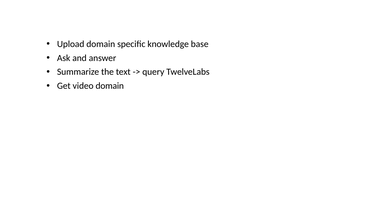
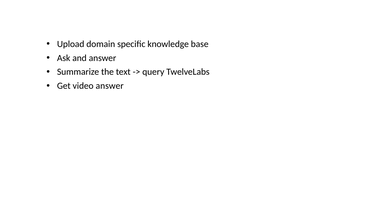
video domain: domain -> answer (110, 86)
